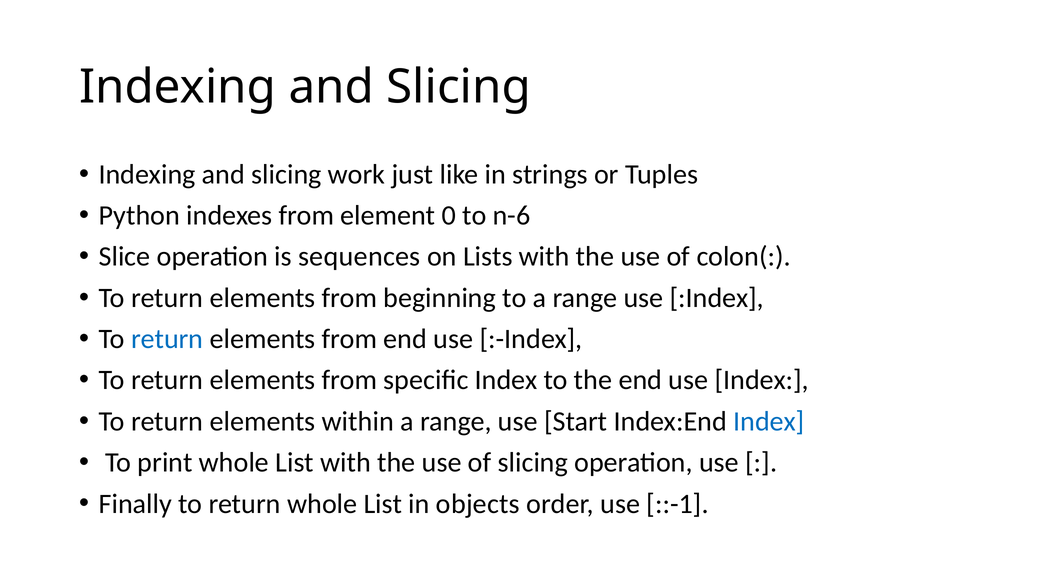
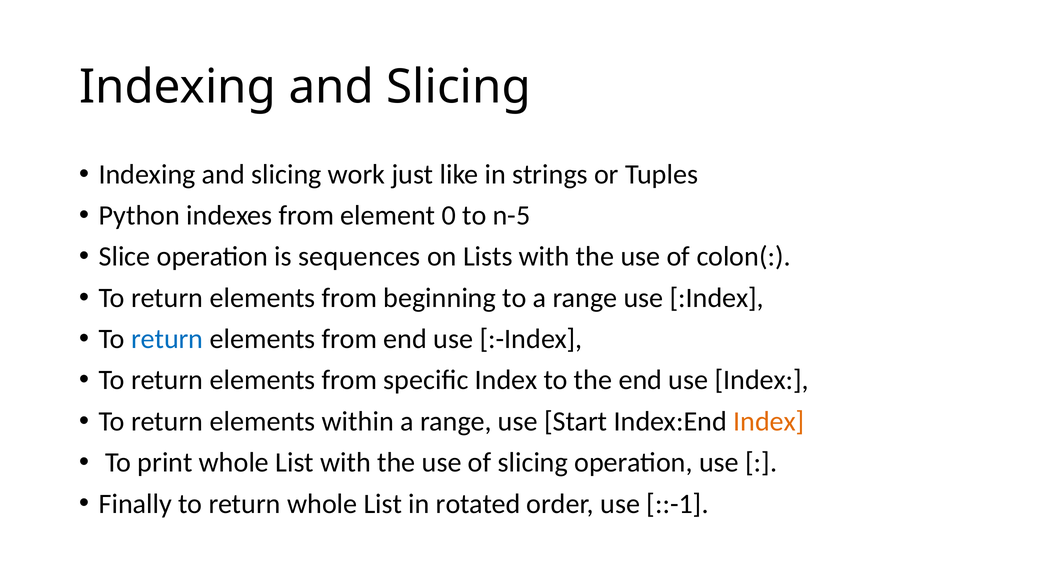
n-6: n-6 -> n-5 (511, 216)
Index colour: blue -> orange (769, 422)
objects: objects -> rotated (478, 504)
